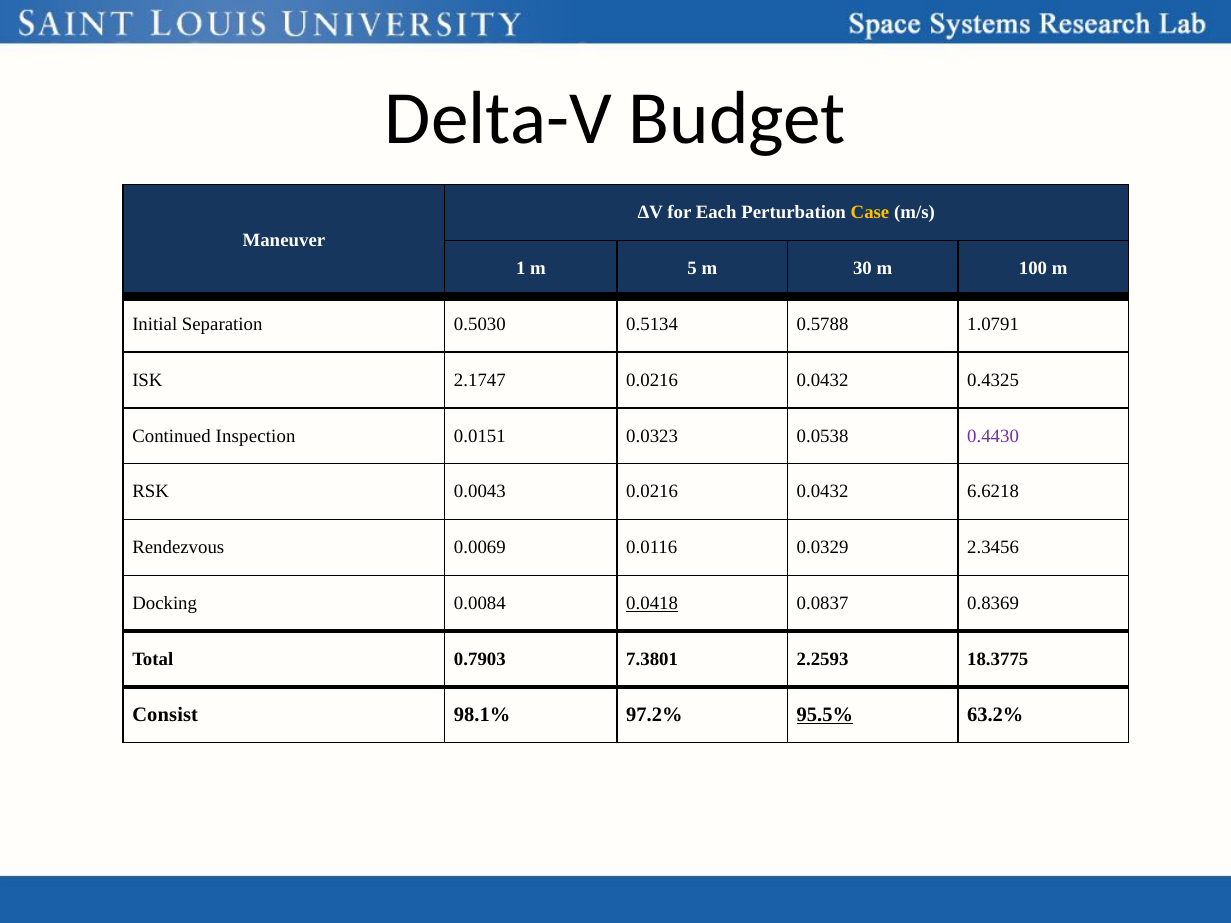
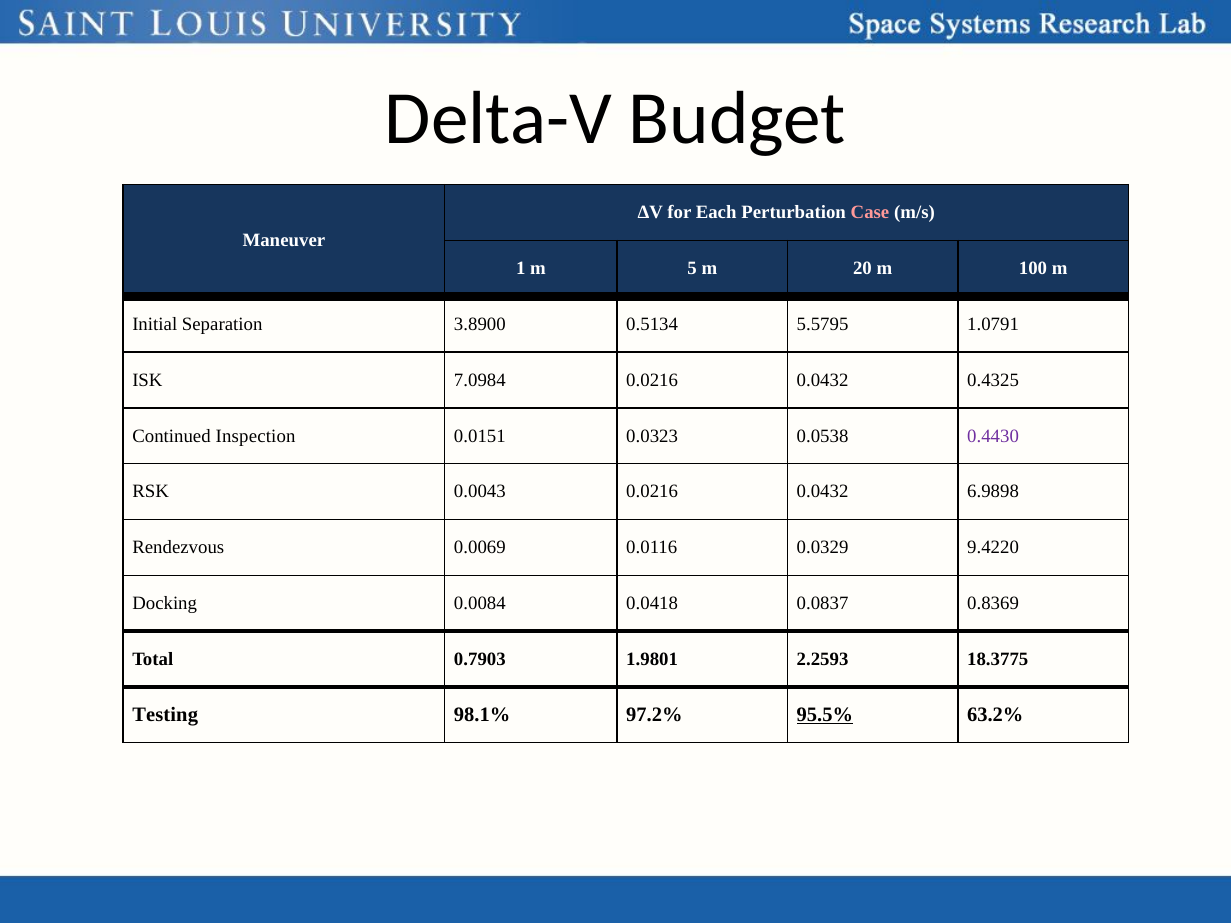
Case colour: yellow -> pink (870, 213)
30: 30 -> 20 (862, 269)
0.5030: 0.5030 -> 3.8900 (480, 324)
0.5788: 0.5788 -> 5.5795 (823, 324)
2.1747: 2.1747 -> 7.0984 (480, 380)
6.6218: 6.6218 -> 6.9898 (993, 492)
2.3456: 2.3456 -> 9.4220 (993, 548)
0.0418 underline: present -> none (652, 604)
7.3801: 7.3801 -> 1.9801 (652, 659)
Consist: Consist -> Testing (165, 715)
